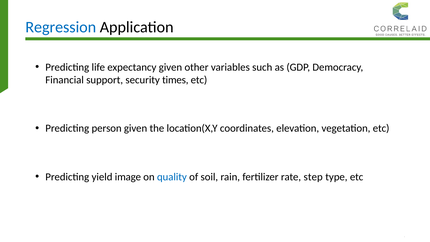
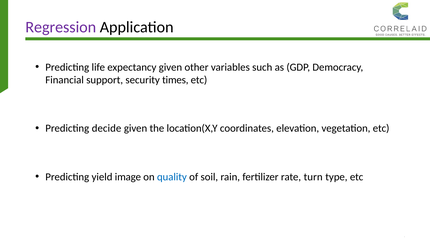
Regression colour: blue -> purple (61, 27)
person: person -> decide (107, 128)
step: step -> turn (313, 177)
